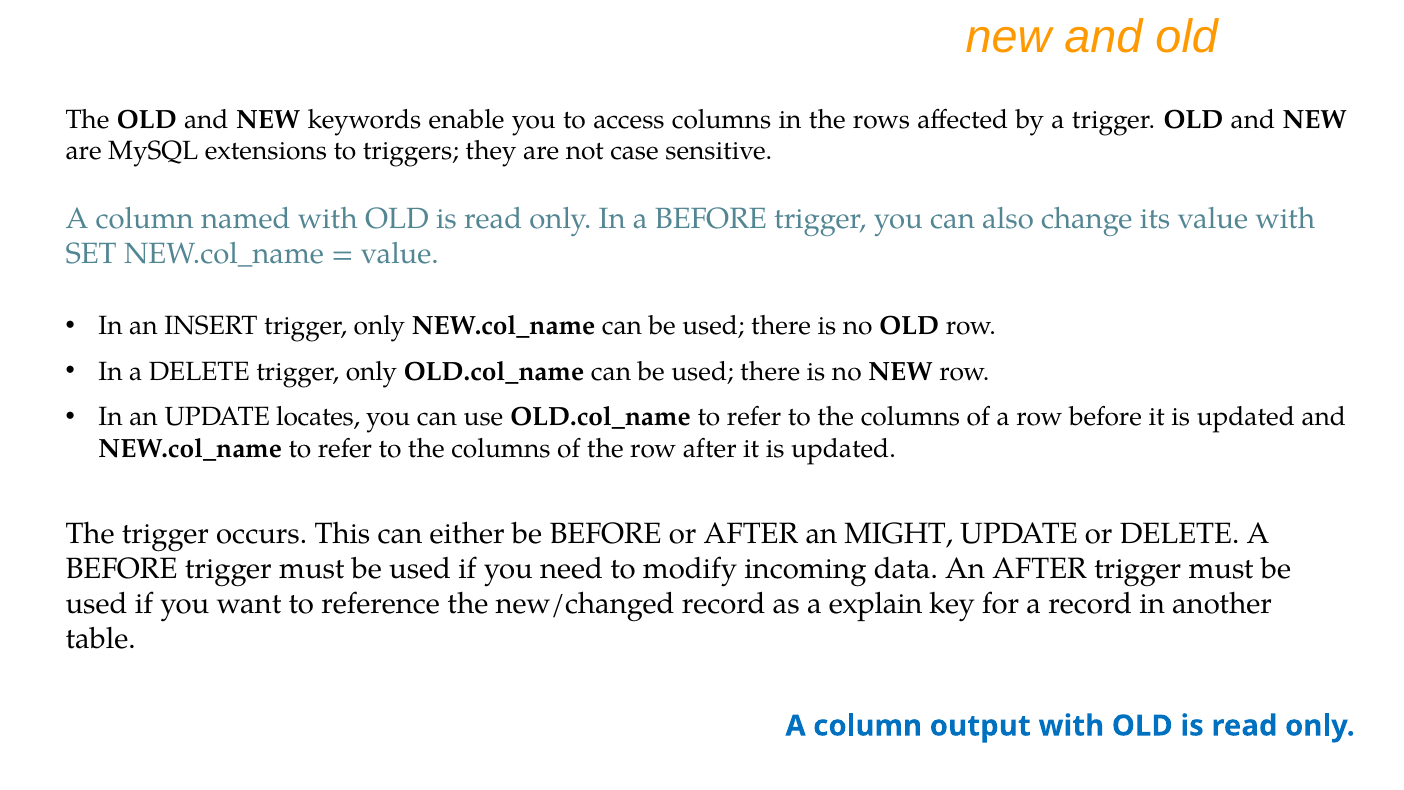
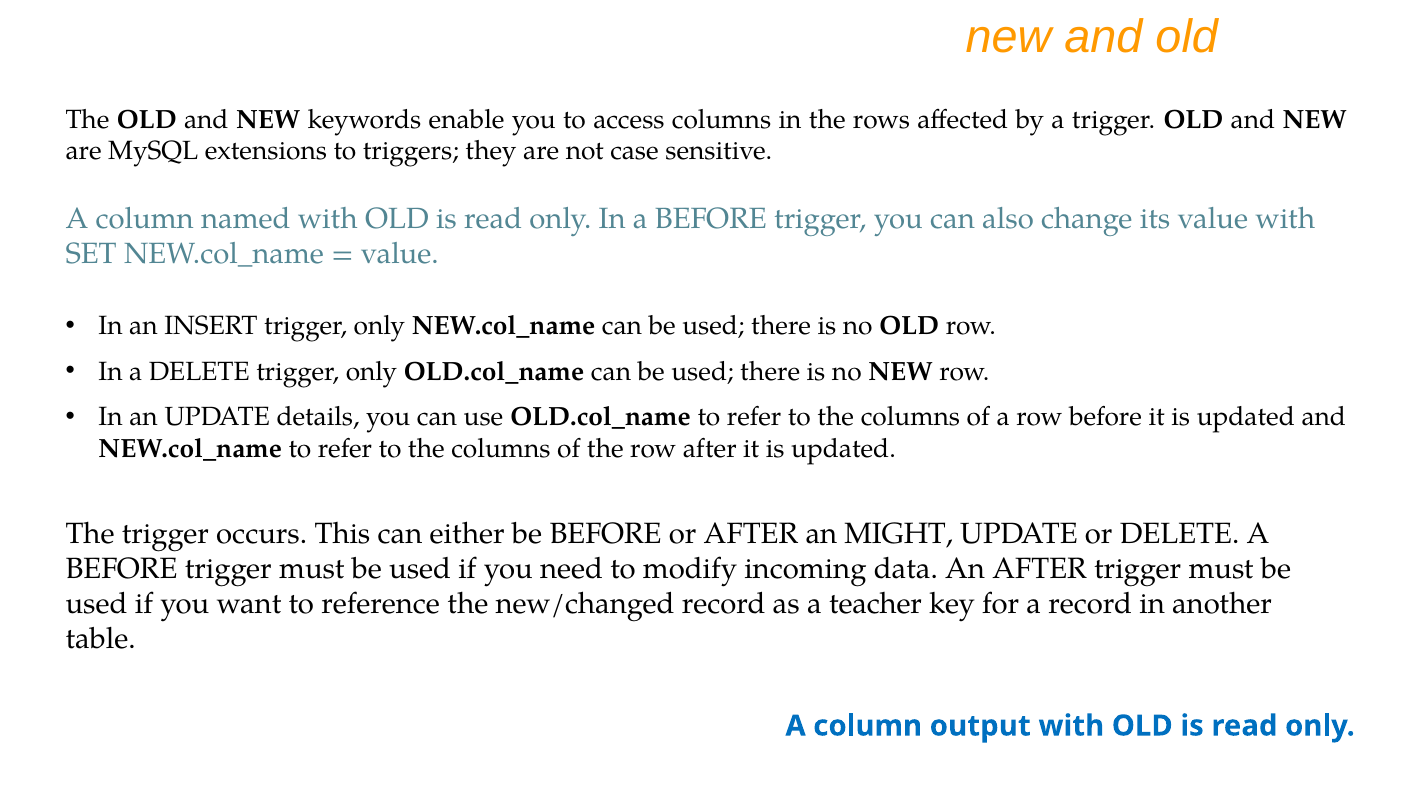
locates: locates -> details (318, 417)
explain: explain -> teacher (876, 604)
